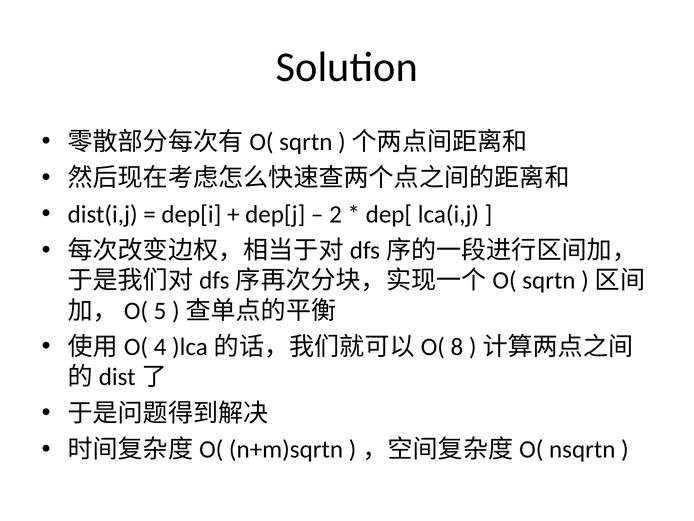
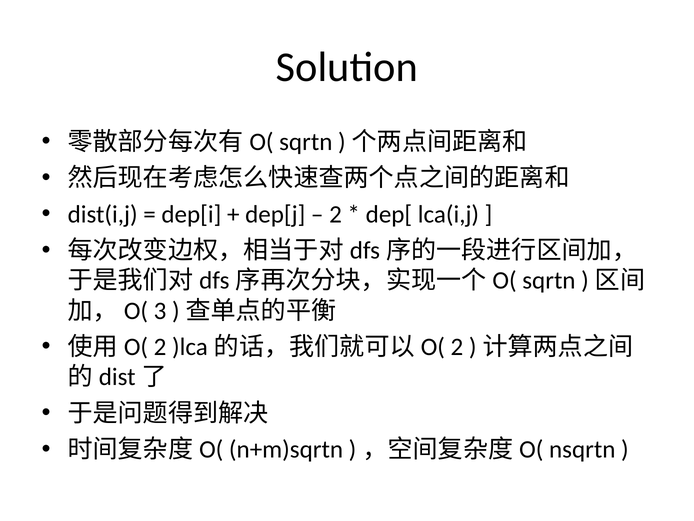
5: 5 -> 3 (160, 311)
4: 4 -> 2 (160, 347)
8: 8 -> 2 (457, 347)
